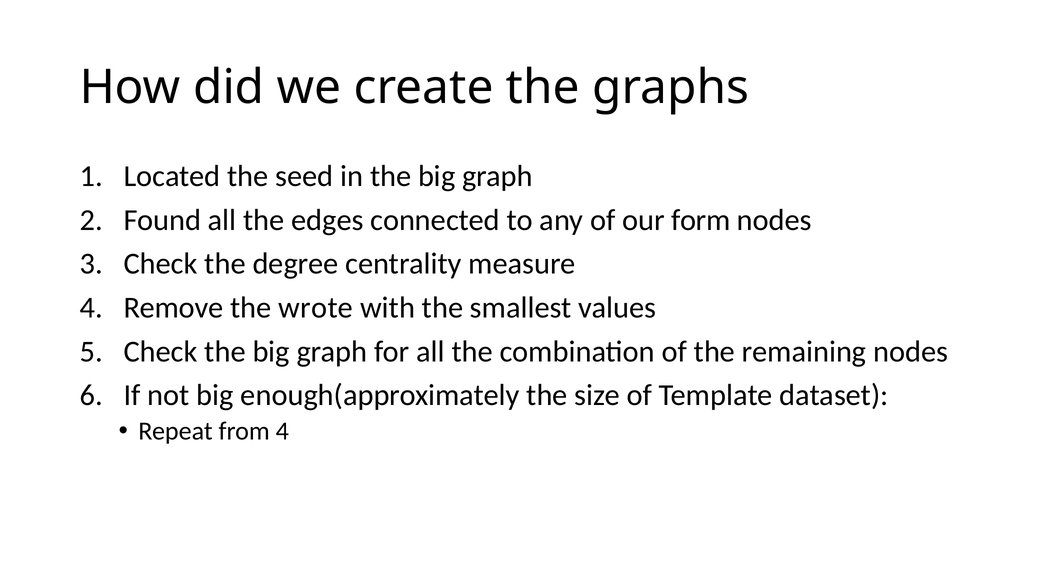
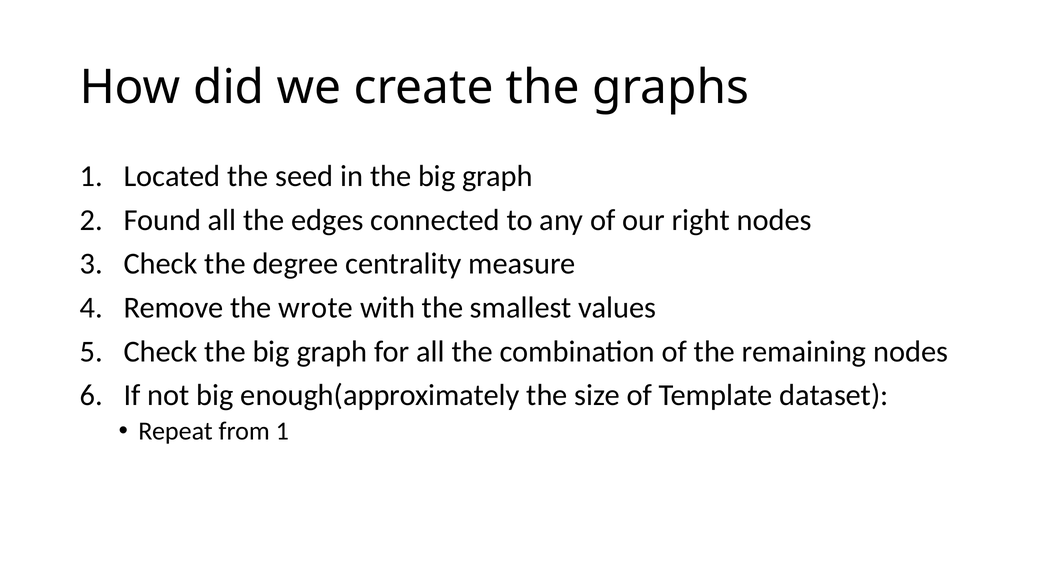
form: form -> right (701, 220)
from 4: 4 -> 1 (282, 431)
